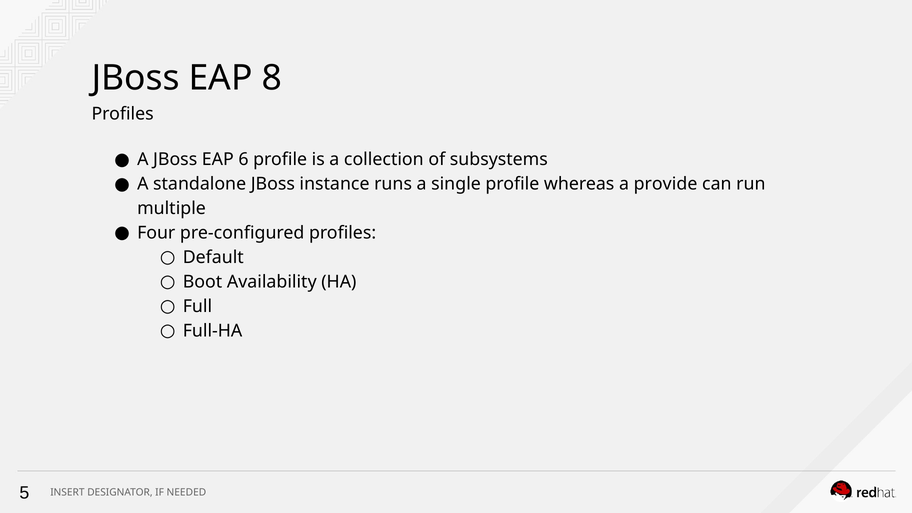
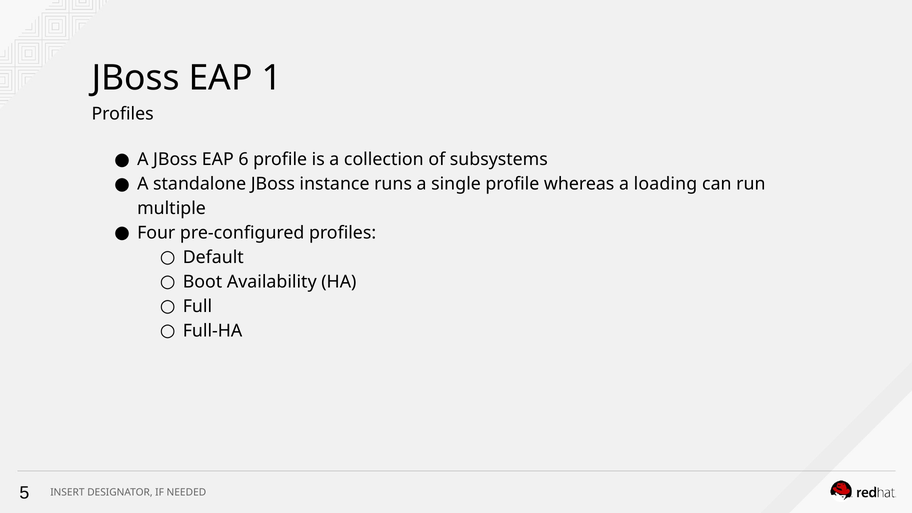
8: 8 -> 1 (272, 78)
provide: provide -> loading (665, 184)
